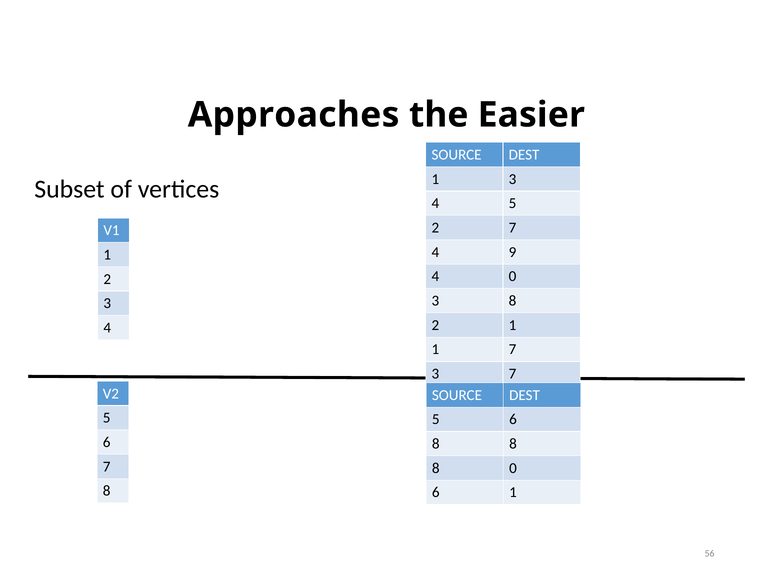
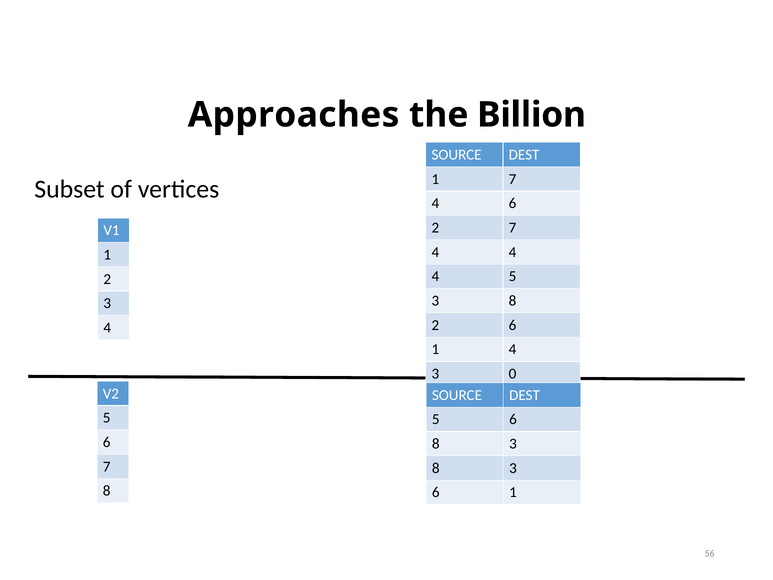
Easier: Easier -> Billion (532, 115)
1 3: 3 -> 7 (513, 179)
4 5: 5 -> 6 (513, 203)
9: 9 -> 4 (513, 252)
4 0: 0 -> 5 (513, 276)
2 1: 1 -> 6 (513, 325)
1 7: 7 -> 4 (513, 349)
3 7: 7 -> 0 (513, 374)
8: 8 -> 3 (513, 444)
0: 0 -> 3 (513, 468)
